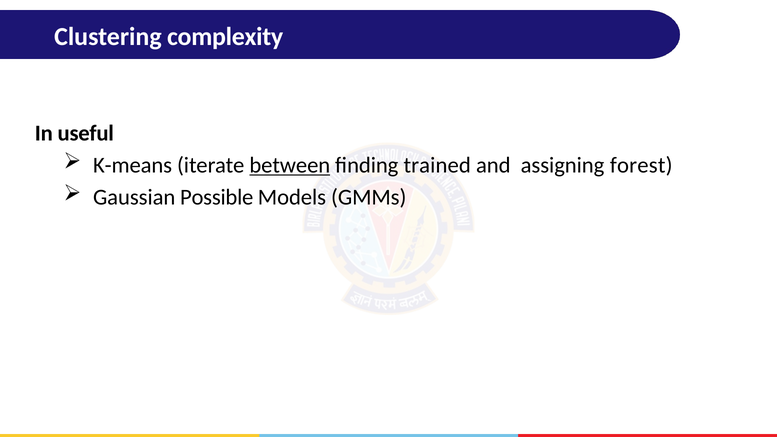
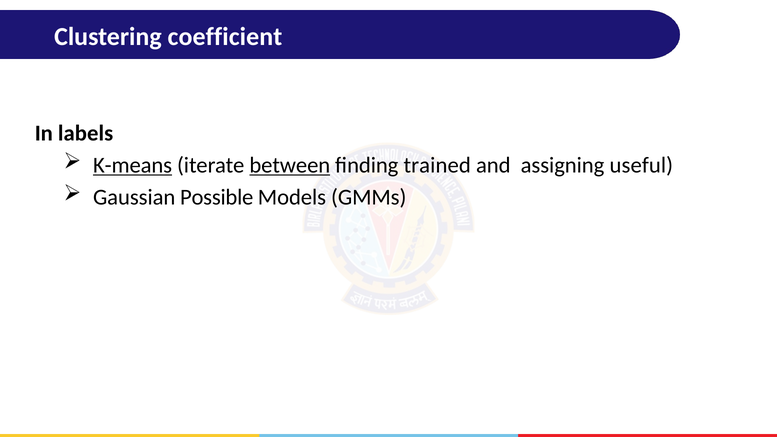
complexity: complexity -> coefficient (225, 37)
useful: useful -> labels (86, 133)
K-means underline: none -> present (133, 165)
forest: forest -> useful (641, 165)
